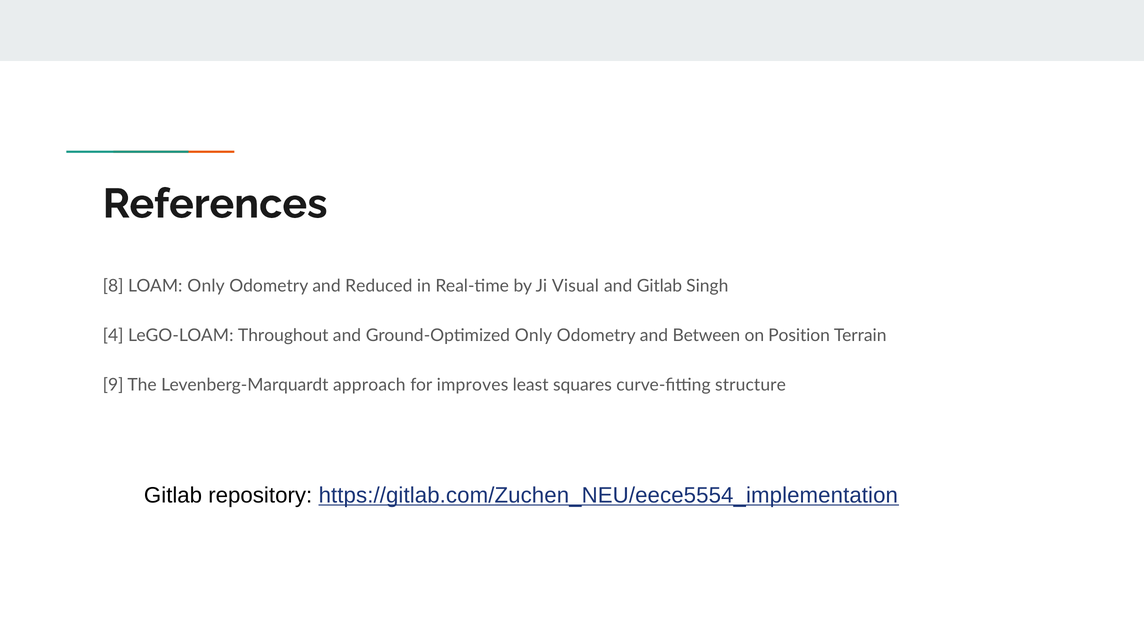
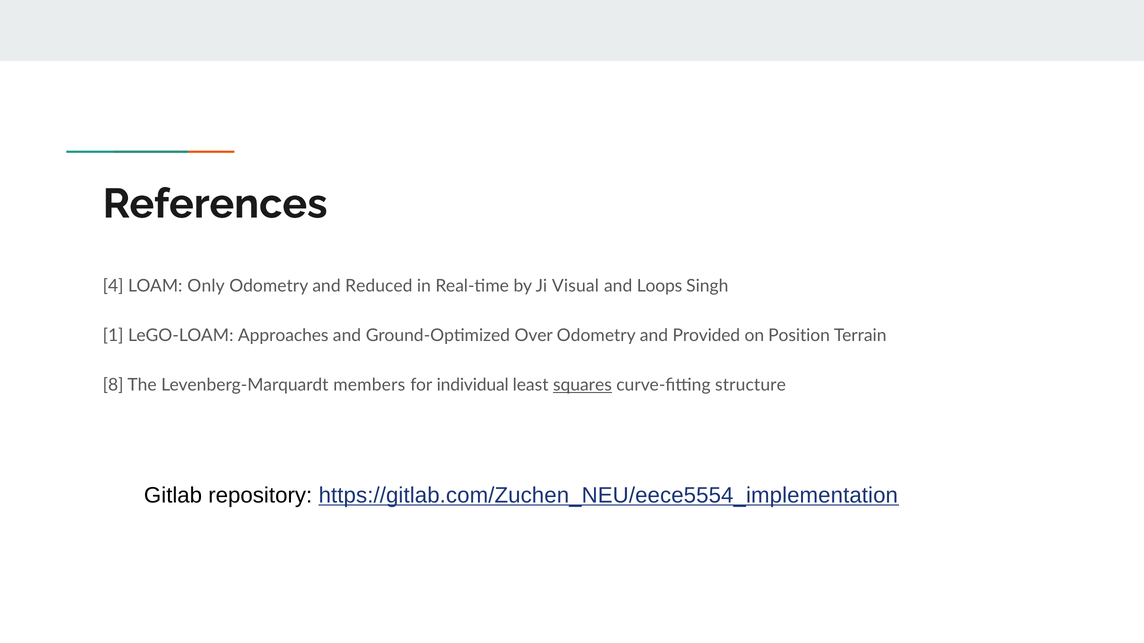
8: 8 -> 4 (113, 286)
and Gitlab: Gitlab -> Loops (659, 286)
4: 4 -> 1 (113, 336)
Throughout: Throughout -> Approaches (283, 336)
Ground-Optimized Only: Only -> Over (534, 336)
Between: Between -> Provided (706, 336)
9: 9 -> 8 (113, 385)
approach: approach -> members (369, 385)
improves: improves -> individual (473, 385)
squares underline: none -> present (582, 385)
